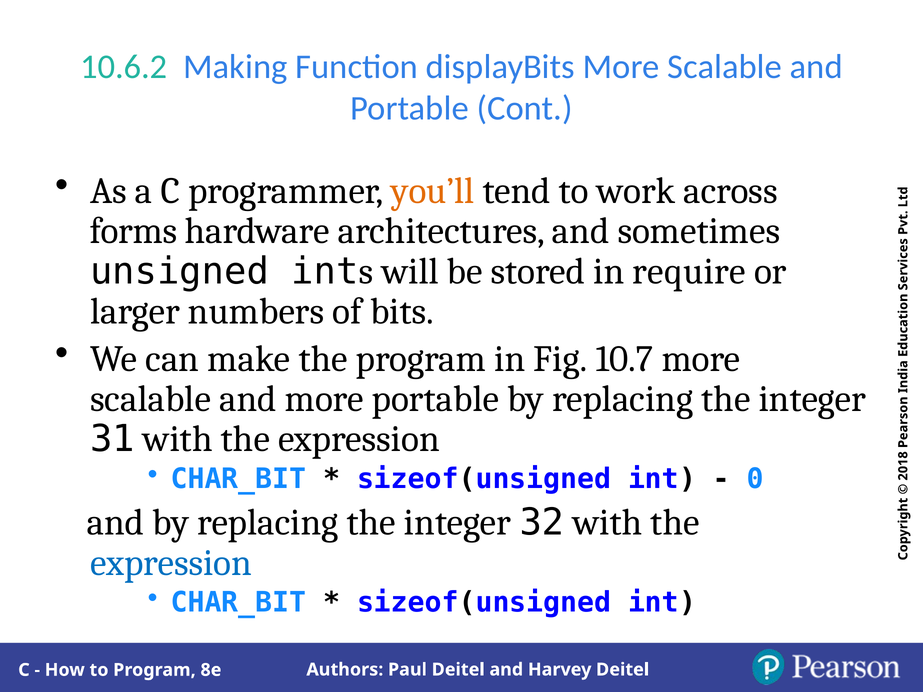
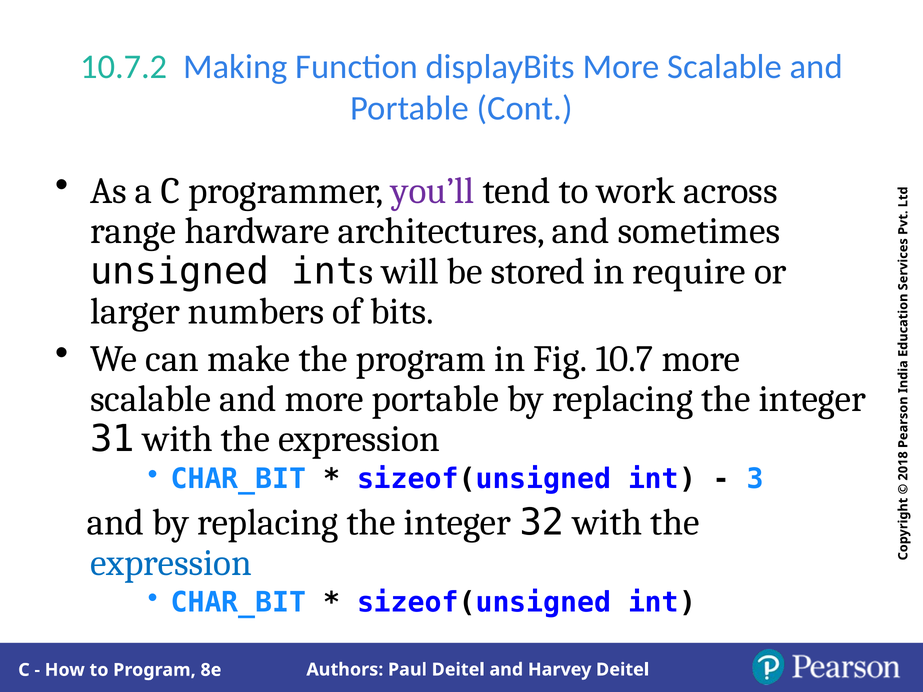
10.6.2: 10.6.2 -> 10.7.2 (124, 67)
you’ll colour: orange -> purple (433, 191)
forms: forms -> range (133, 231)
0: 0 -> 3 (755, 479)
